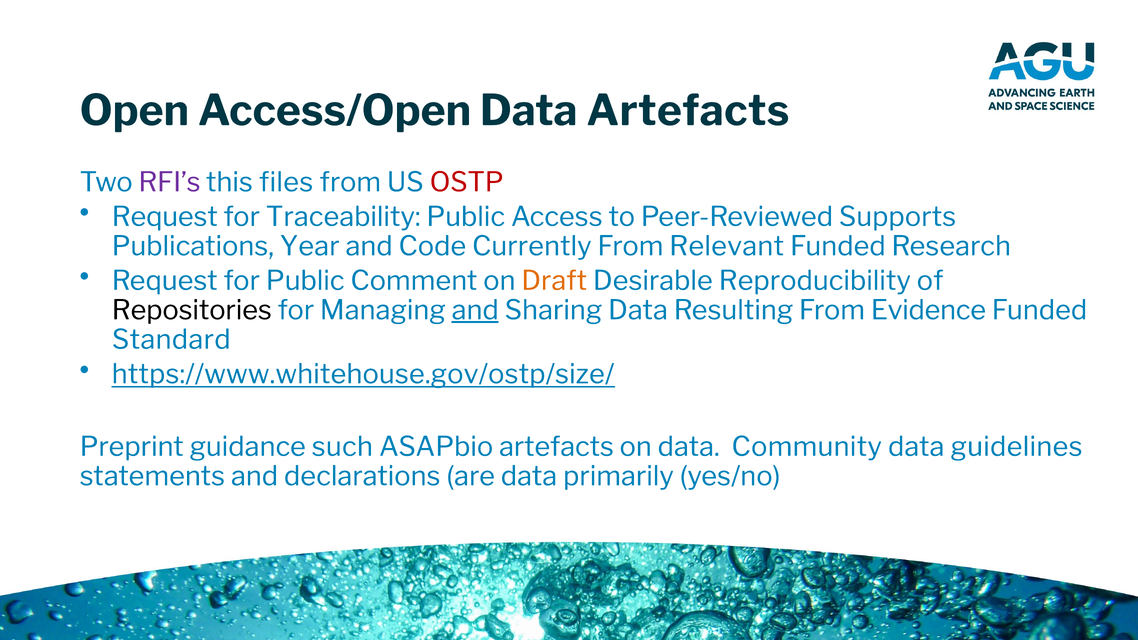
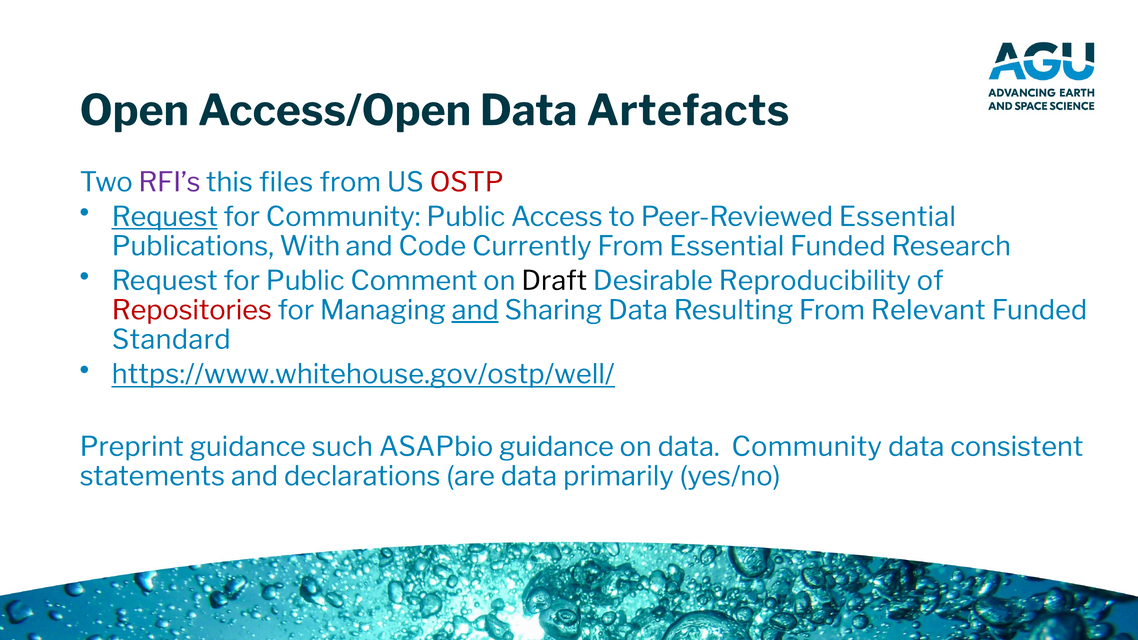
Request underline: none -> present (165, 217)
for Traceability: Traceability -> Community (343, 217)
Peer-Reviewed Supports: Supports -> Essential (897, 217)
Year: Year -> With (310, 246)
From Relevant: Relevant -> Essential (727, 246)
Draft colour: orange -> black (554, 281)
Repositories colour: black -> red (192, 310)
Evidence: Evidence -> Relevant (928, 310)
https://www.whitehouse.gov/ostp/size/: https://www.whitehouse.gov/ostp/size/ -> https://www.whitehouse.gov/ostp/well/ (363, 374)
ASAPbio artefacts: artefacts -> guidance (556, 447)
guidelines: guidelines -> consistent (1017, 447)
